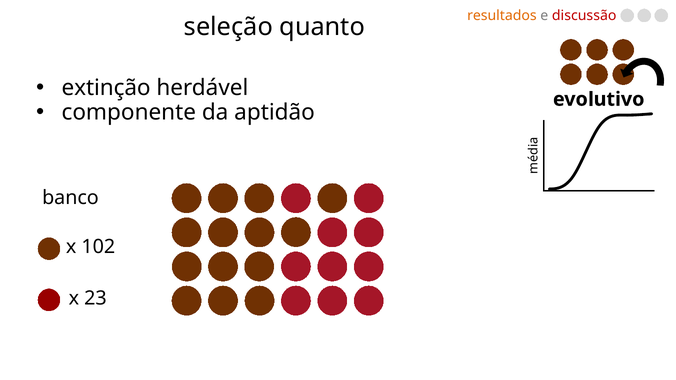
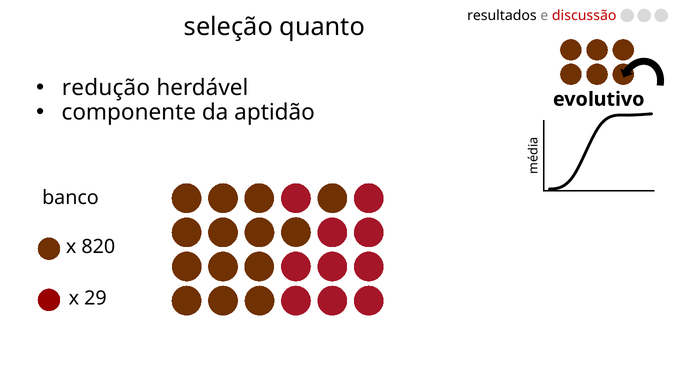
resultados colour: orange -> black (502, 16)
extinção: extinção -> redução (106, 88)
102: 102 -> 820 (98, 247)
23: 23 -> 29 (95, 299)
